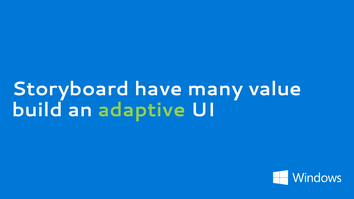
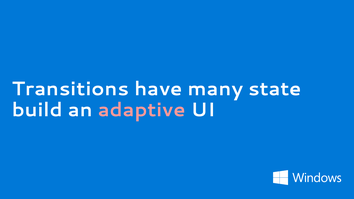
Storyboard: Storyboard -> Transitions (70, 89)
value: value -> state (275, 89)
adaptive colour: light green -> pink (142, 110)
